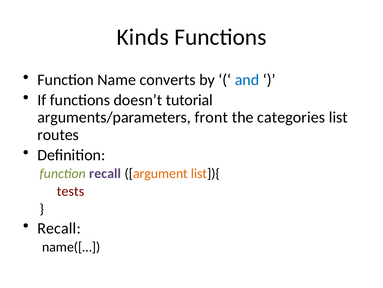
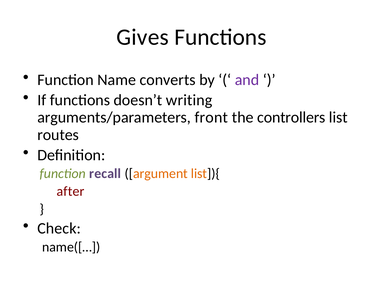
Kinds: Kinds -> Gives (143, 37)
and colour: blue -> purple (247, 80)
tutorial: tutorial -> writing (189, 100)
categories: categories -> controllers (291, 117)
tests: tests -> after (71, 191)
Recall: Recall -> Check (59, 228)
